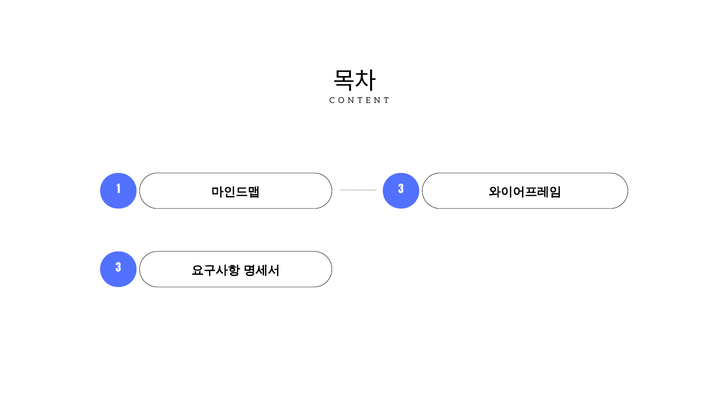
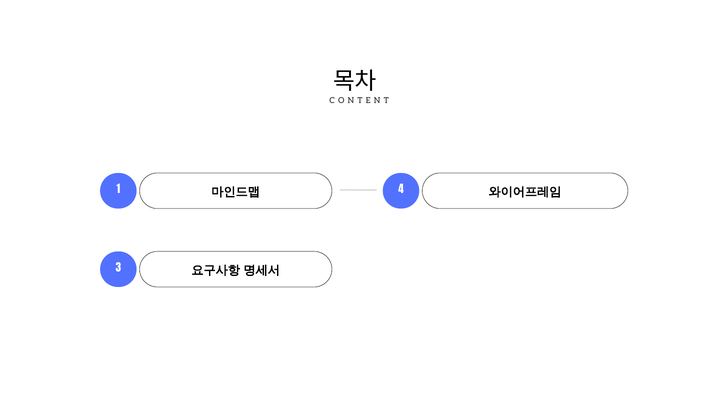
1 3: 3 -> 4 (401, 190)
